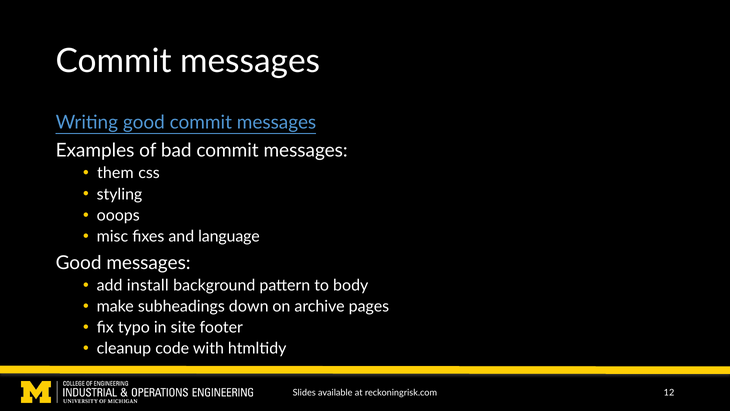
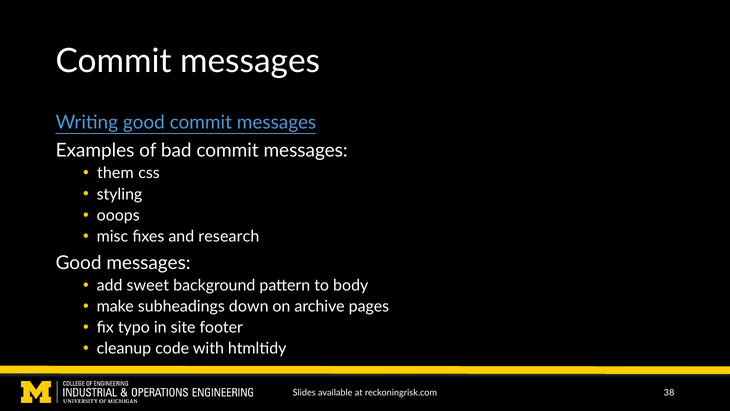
language: language -> research (229, 236)
install: install -> sweet (148, 285)
12: 12 -> 38 (669, 392)
